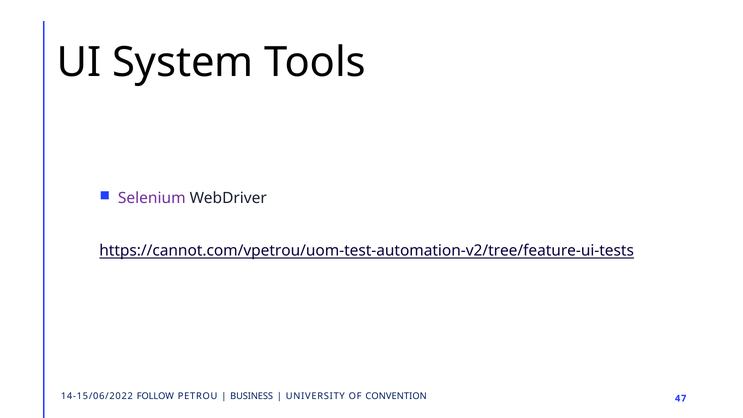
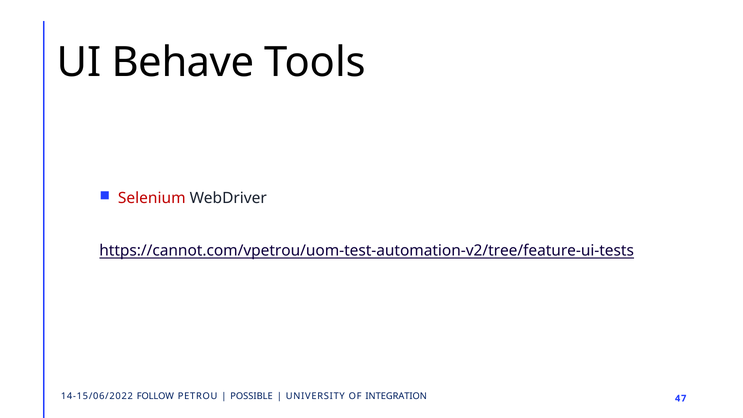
System: System -> Behave (183, 62)
Selenium colour: purple -> red (152, 198)
BUSINESS: BUSINESS -> POSSIBLE (252, 396)
CONVENTION: CONVENTION -> INTEGRATION (396, 396)
